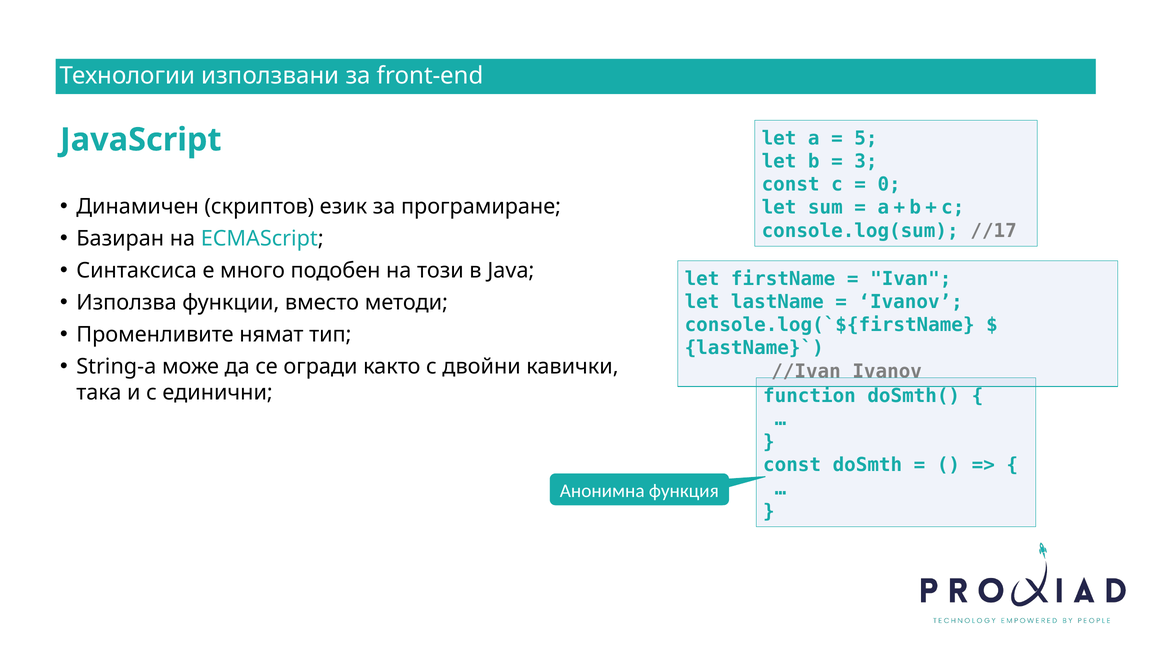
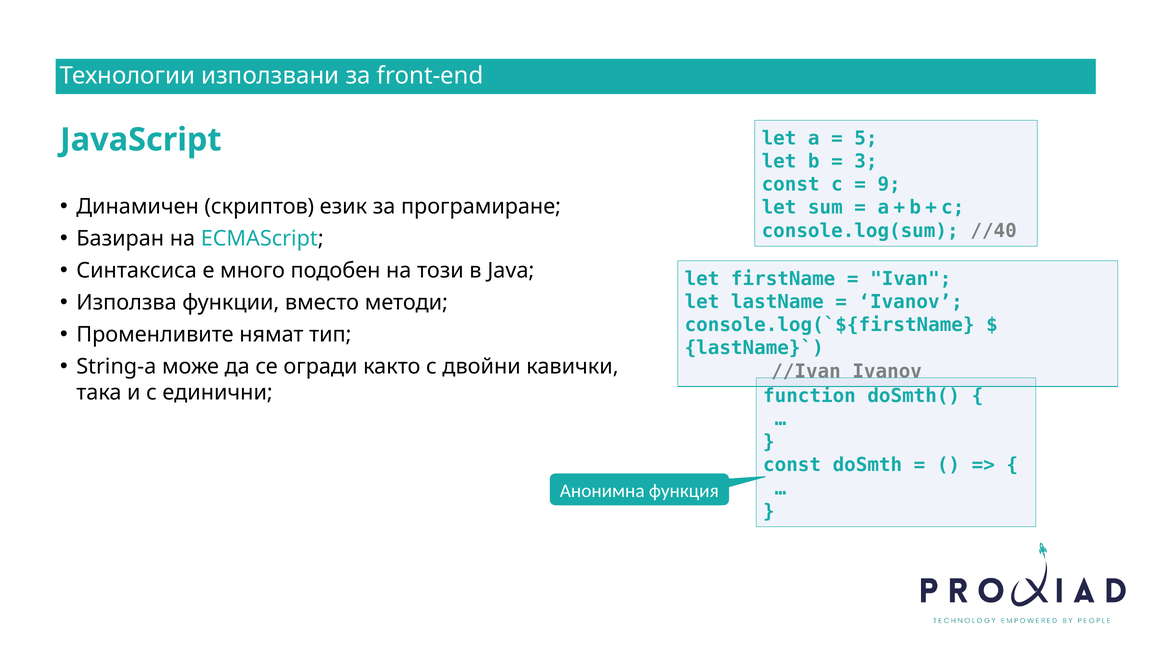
0: 0 -> 9 (889, 184)
//17: //17 -> //40 (994, 231)
